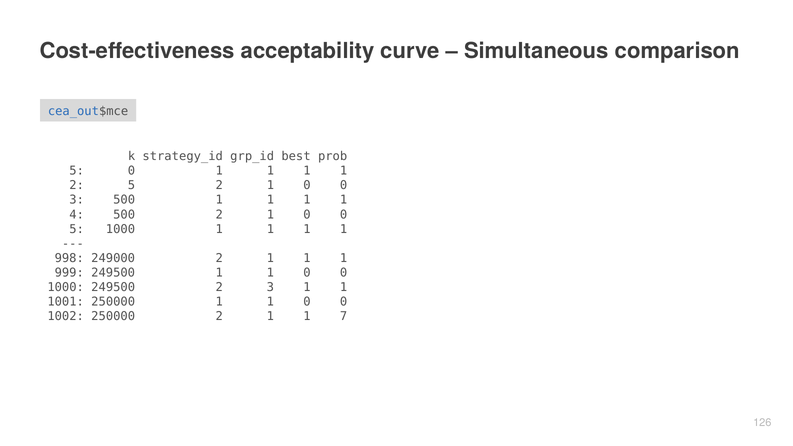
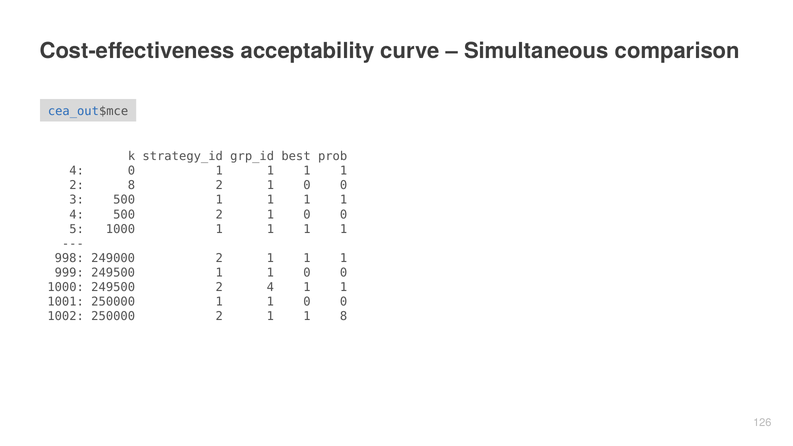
5: 5 -> 4 (77, 171)
2 5: 5 -> 8 (132, 185)
2 3: 3 -> 4 (270, 287)
1 7: 7 -> 8 (344, 316)
